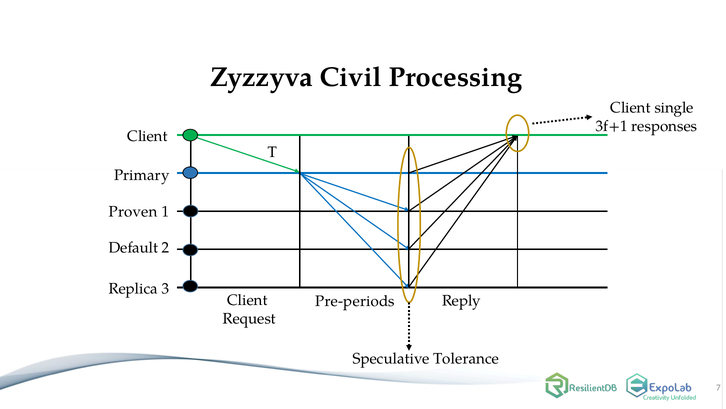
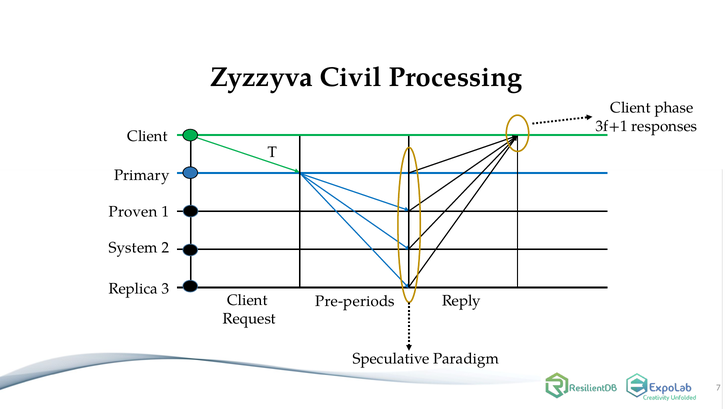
single: single -> phase (674, 108)
Default: Default -> System (133, 247)
Tolerance: Tolerance -> Paradigm (466, 358)
